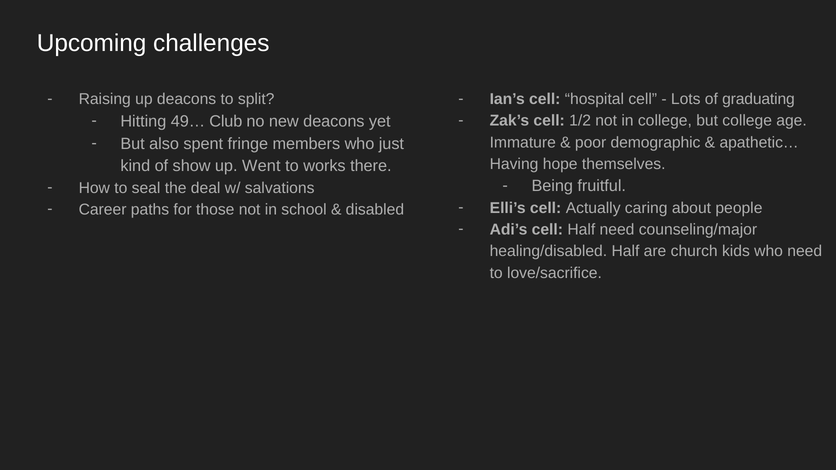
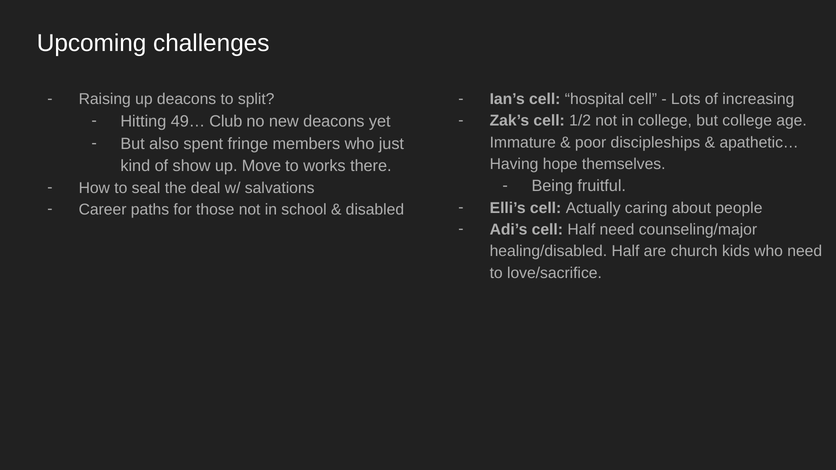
graduating: graduating -> increasing (758, 99)
demographic: demographic -> discipleships (655, 142)
Went: Went -> Move (262, 166)
